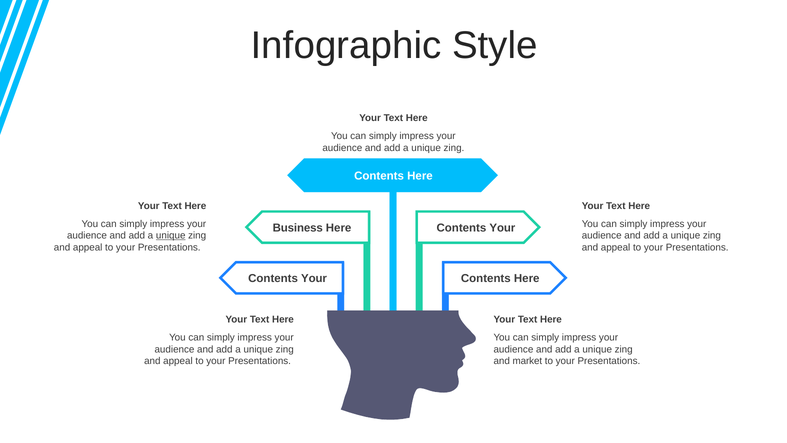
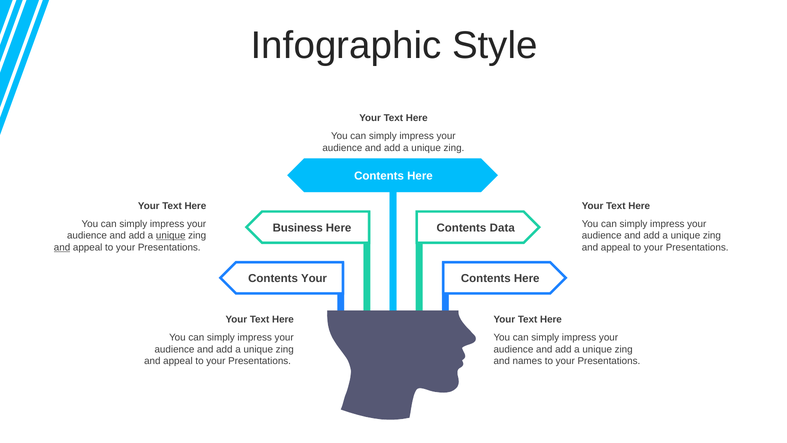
Your: Your -> Data (502, 228)
and underline: none -> present (62, 247)
market: market -> names (527, 361)
